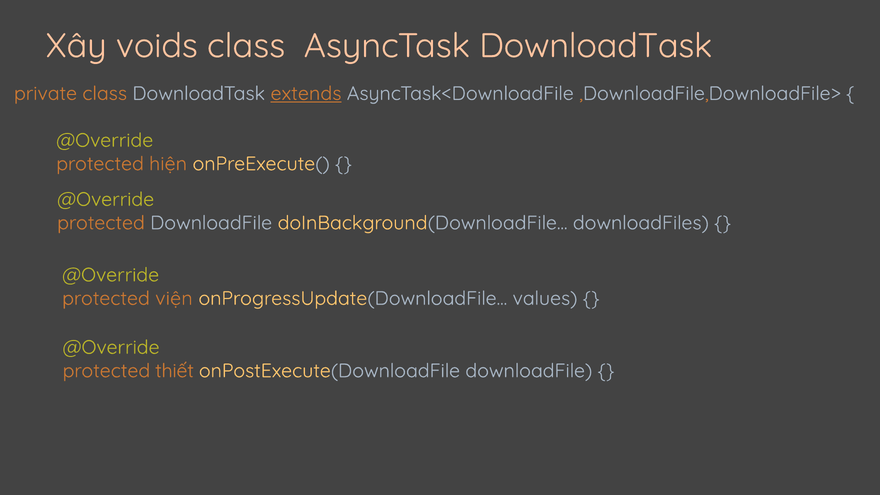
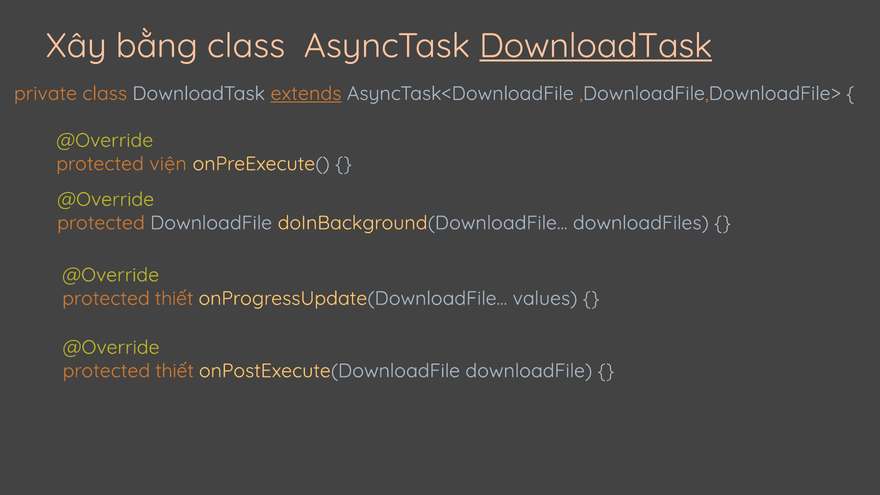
voids: voids -> bằng (157, 46)
DownloadTask underline: none -> present (596, 46)
hiện: hiện -> viện (168, 164)
viện: viện -> thiết (174, 298)
